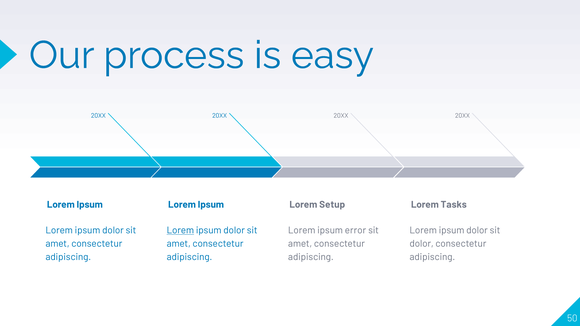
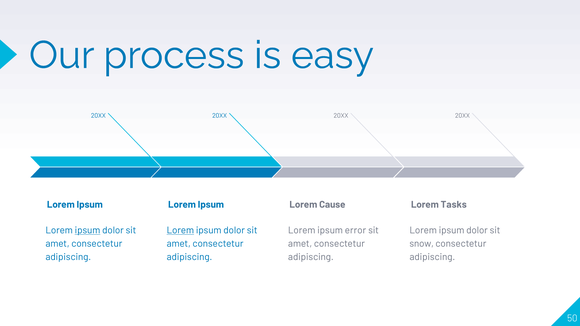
Setup: Setup -> Cause (332, 205)
ipsum underline: none -> present (88, 231)
dolor: dolor -> snow (422, 244)
